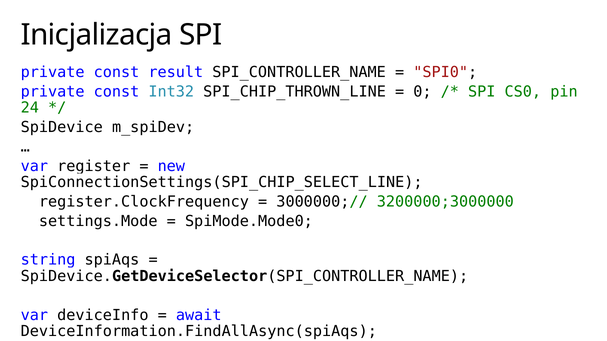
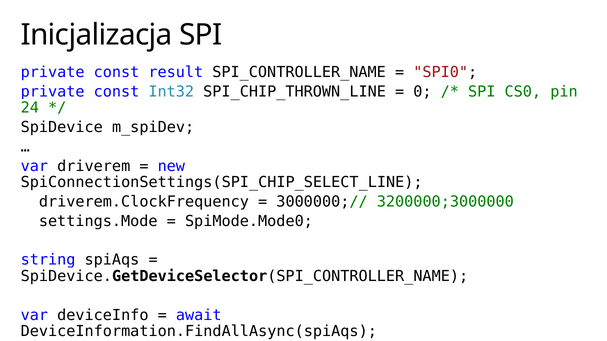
register: register -> driverem (94, 166)
register.ClockFrequency: register.ClockFrequency -> driverem.ClockFrequency (144, 202)
